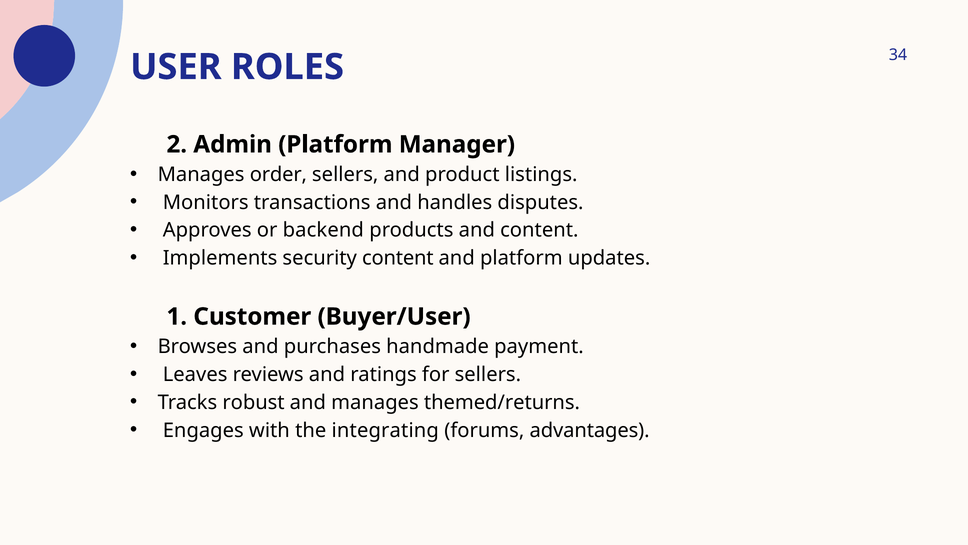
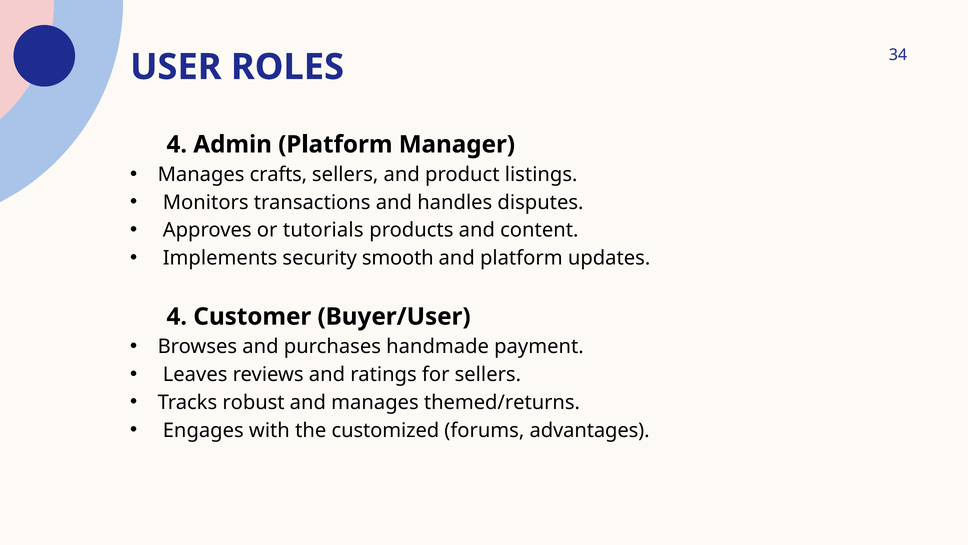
2: 2 -> 4 (177, 144)
order: order -> crafts (278, 174)
backend: backend -> tutorials (323, 230)
security content: content -> smooth (398, 258)
1: 1 -> 4 (177, 316)
integrating: integrating -> customized (385, 430)
